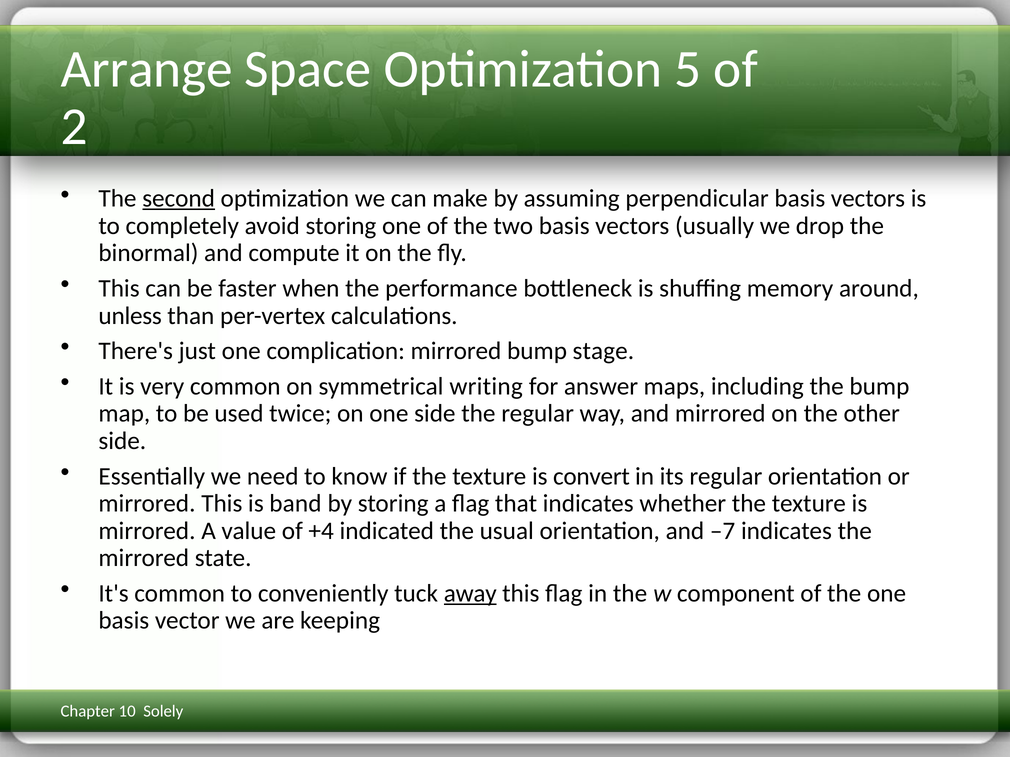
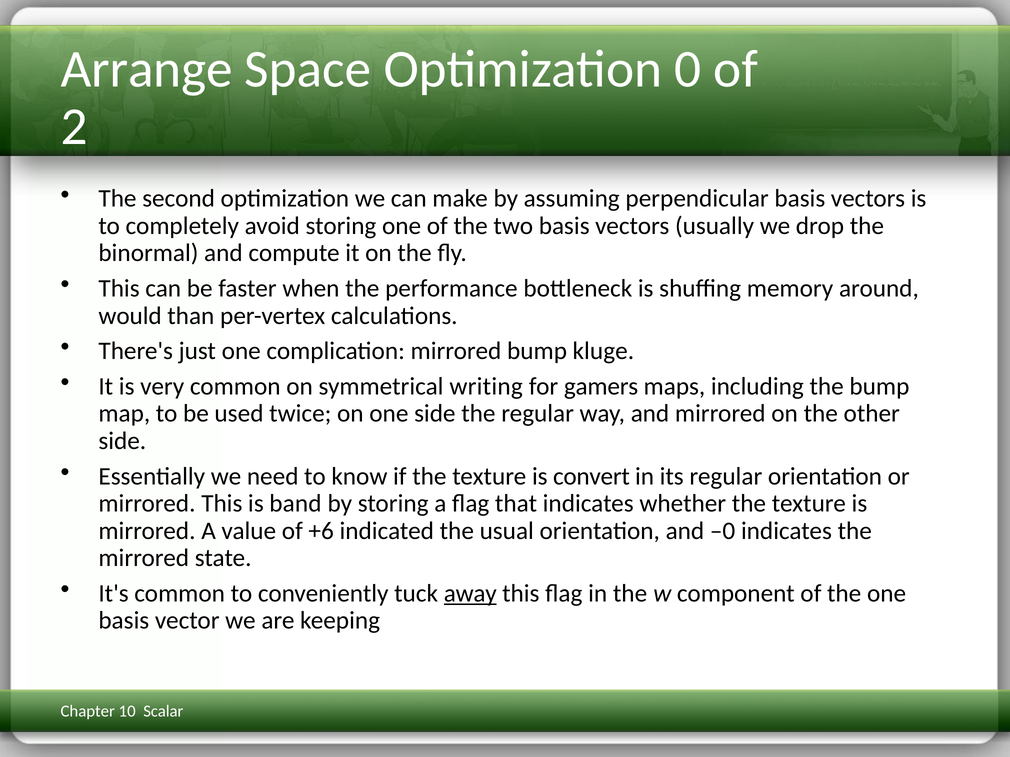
5: 5 -> 0 (688, 69)
second underline: present -> none (179, 199)
unless: unless -> would (130, 316)
stage: stage -> kluge (603, 351)
answer: answer -> gamers (601, 387)
+4: +4 -> +6 (321, 531)
–7: –7 -> –0 (723, 531)
Solely: Solely -> Scalar (163, 711)
